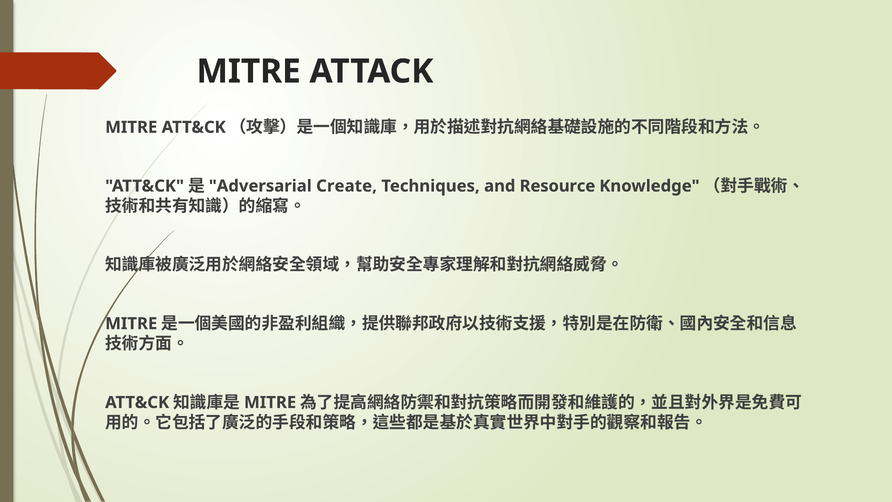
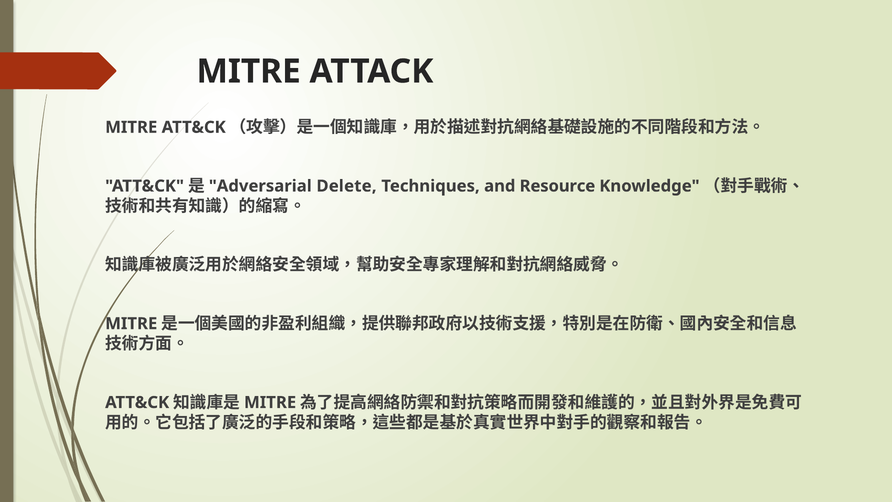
Create: Create -> Delete (346, 186)
